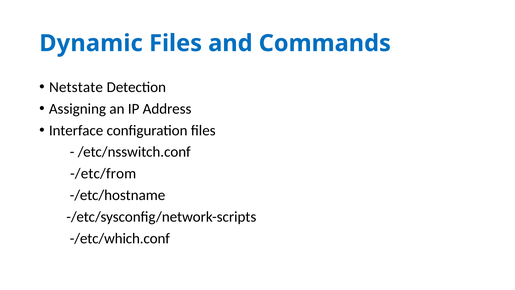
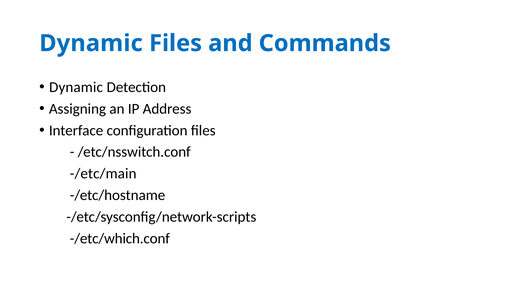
Netstate: Netstate -> Dynamic (76, 87)
-/etc/from: -/etc/from -> -/etc/main (103, 173)
